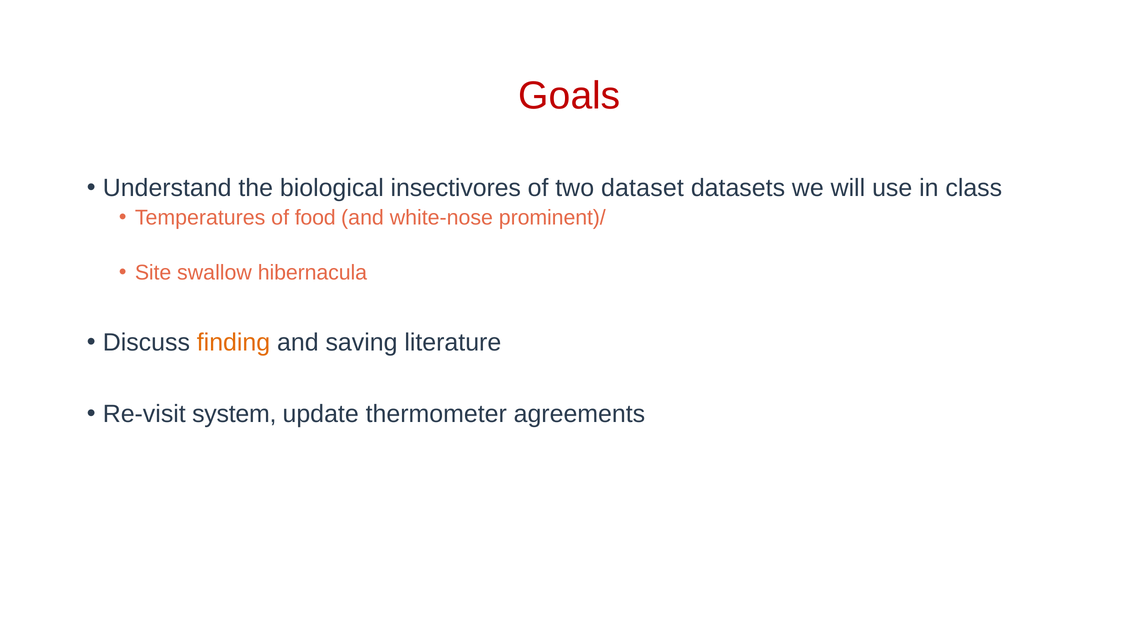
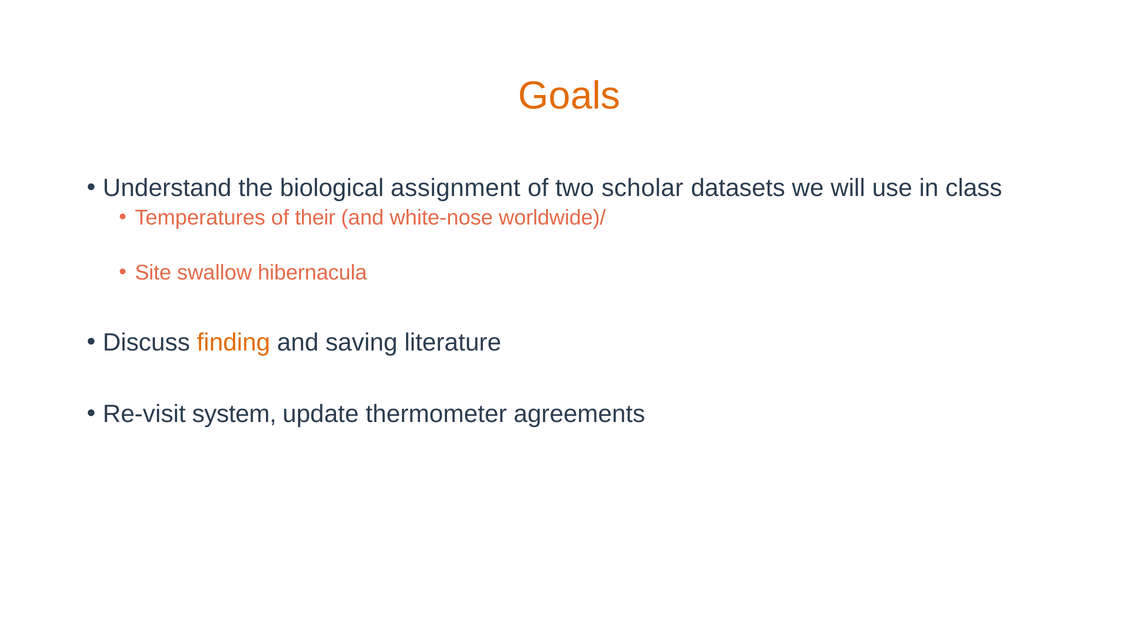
Goals colour: red -> orange (569, 96)
insectivores: insectivores -> assignment (456, 188)
dataset: dataset -> scholar (642, 188)
food: food -> their (315, 218)
prominent)/: prominent)/ -> worldwide)/ (552, 218)
